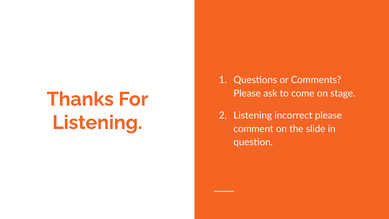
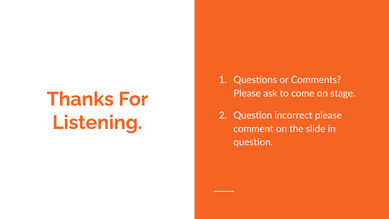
Listening: Listening -> Question (253, 115)
